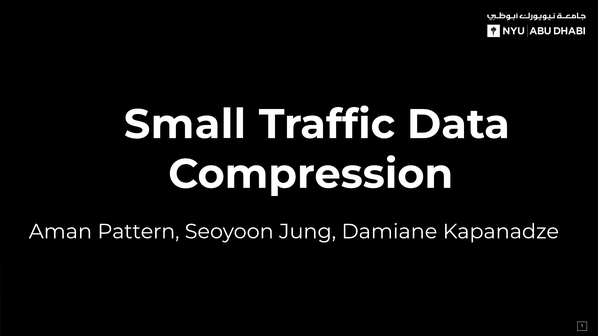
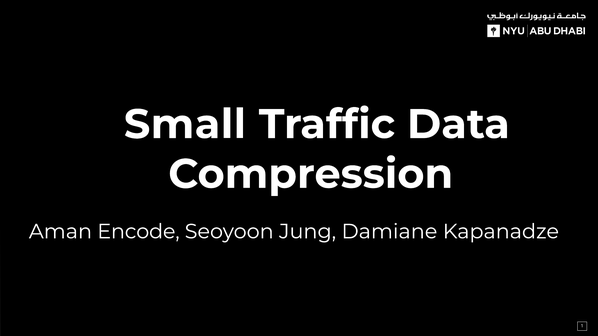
Pattern: Pattern -> Encode (138, 232)
